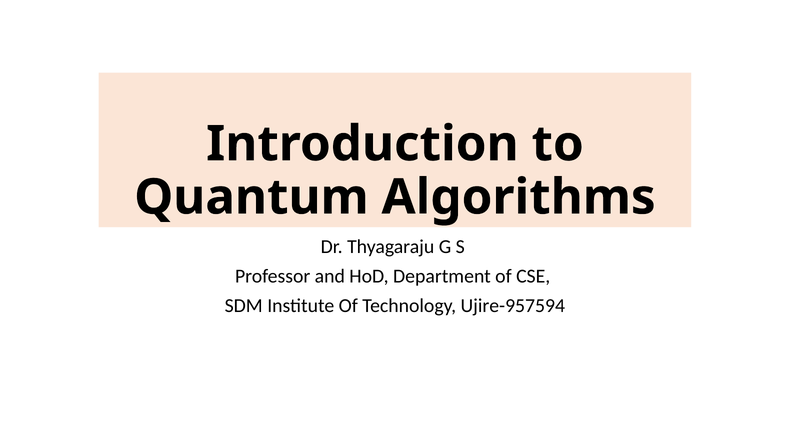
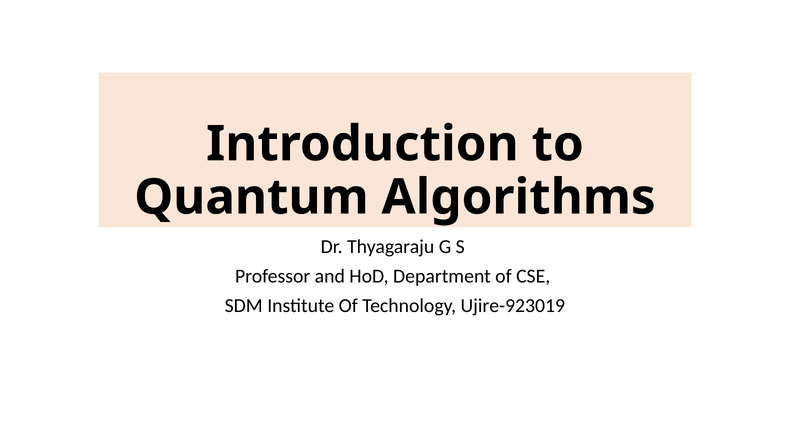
Ujire-957594: Ujire-957594 -> Ujire-923019 (513, 306)
